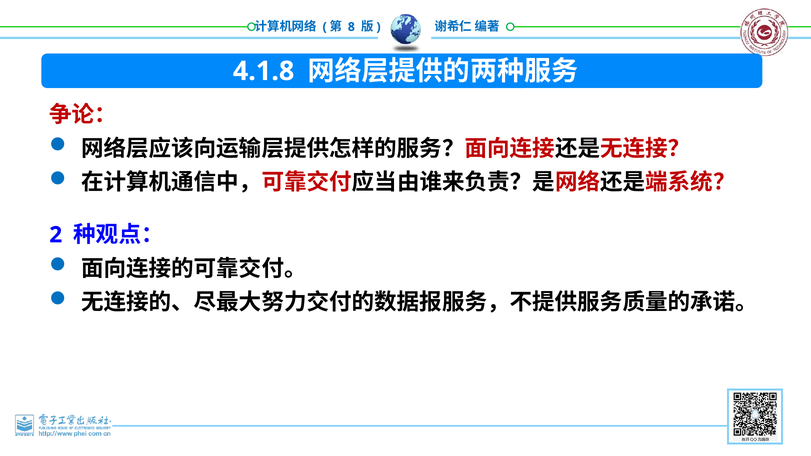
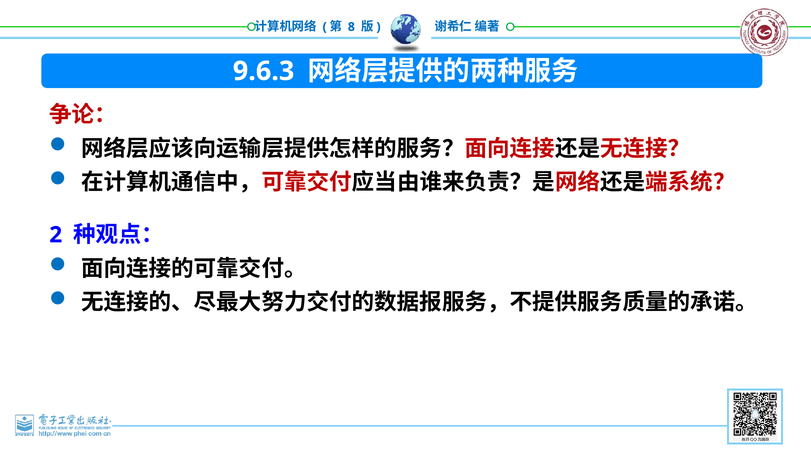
4.1.8: 4.1.8 -> 9.6.3 (264, 71)
